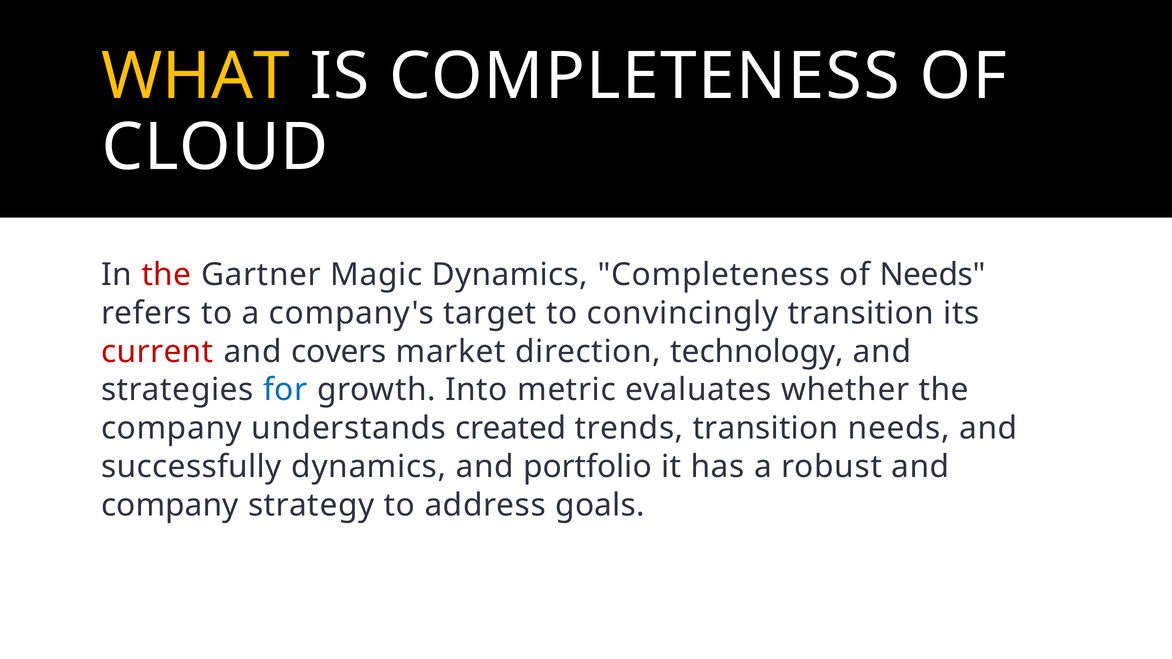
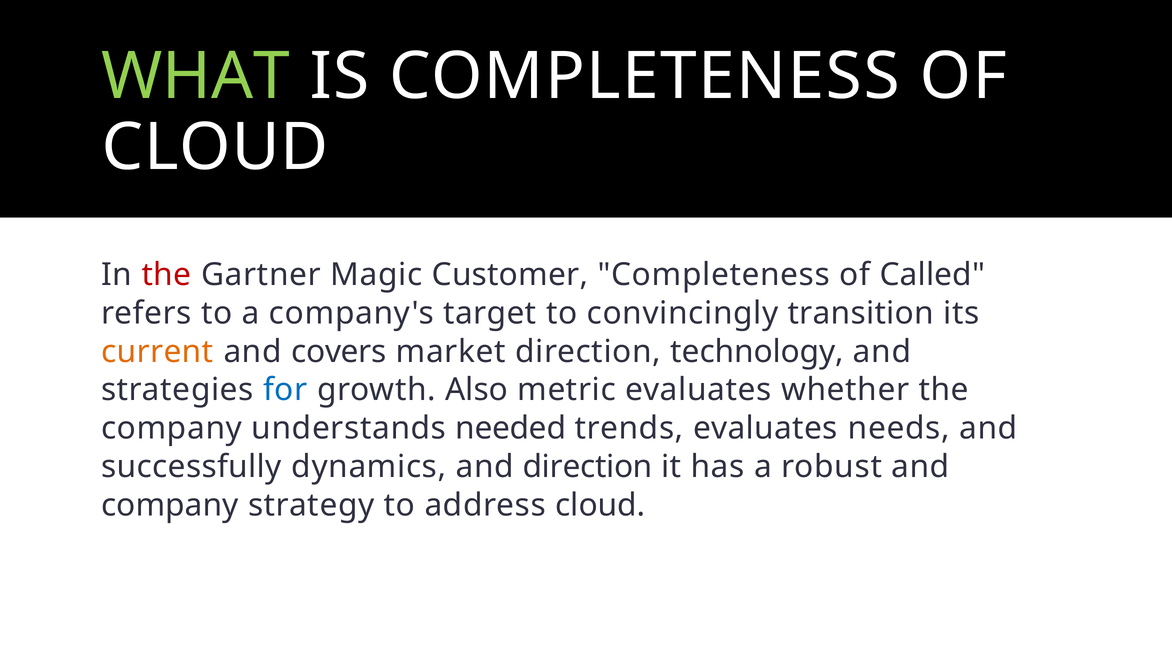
WHAT colour: yellow -> light green (195, 76)
Magic Dynamics: Dynamics -> Customer (510, 275)
of Needs: Needs -> Called (932, 275)
current colour: red -> orange (157, 352)
Into: Into -> Also (477, 390)
created: created -> needed (511, 429)
trends transition: transition -> evaluates (765, 429)
and portfolio: portfolio -> direction (588, 467)
address goals: goals -> cloud (600, 505)
